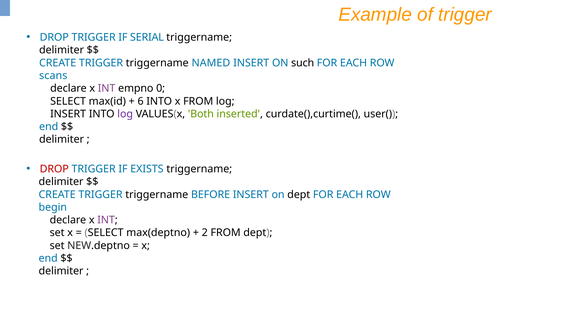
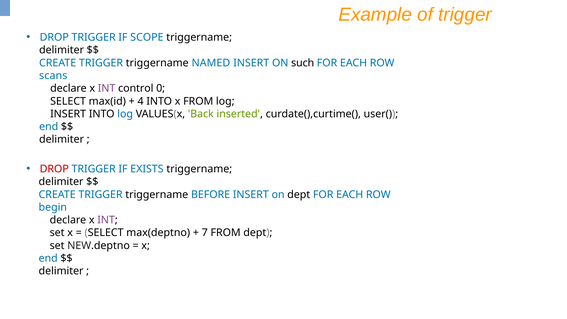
SERIAL: SERIAL -> SCOPE (147, 37)
empno: empno -> control (136, 88)
6: 6 -> 4 (141, 101)
log colour: purple -> blue (125, 114)
Both: Both -> Back (201, 114)
2: 2 -> 7 (205, 233)
